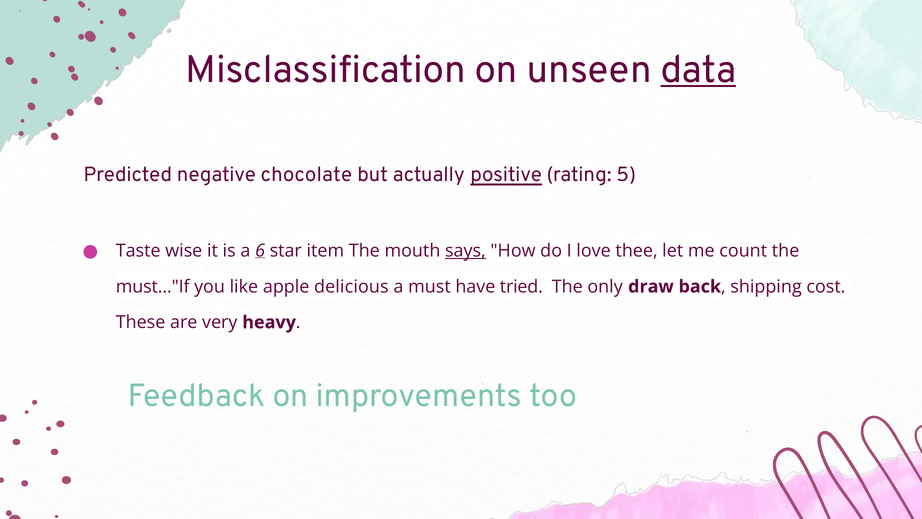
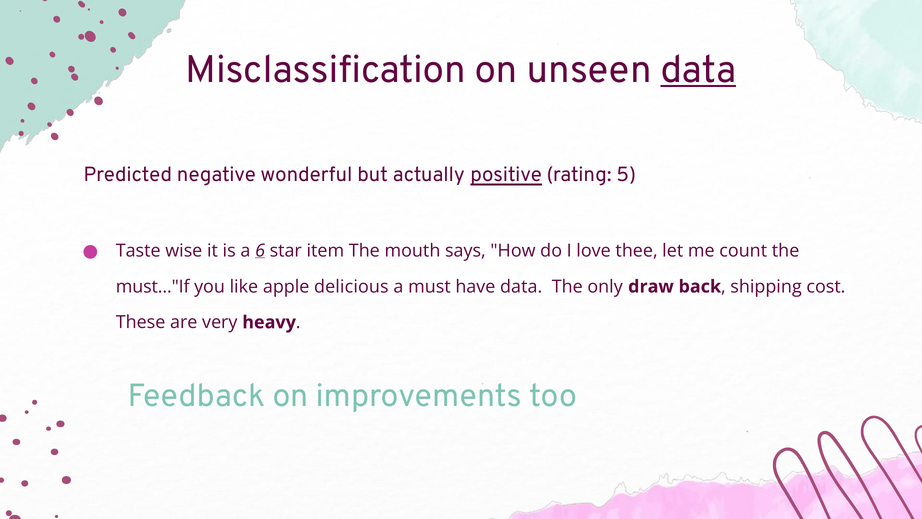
chocolate: chocolate -> wonderful (306, 175)
says underline: present -> none (465, 251)
have tried: tried -> data (521, 286)
